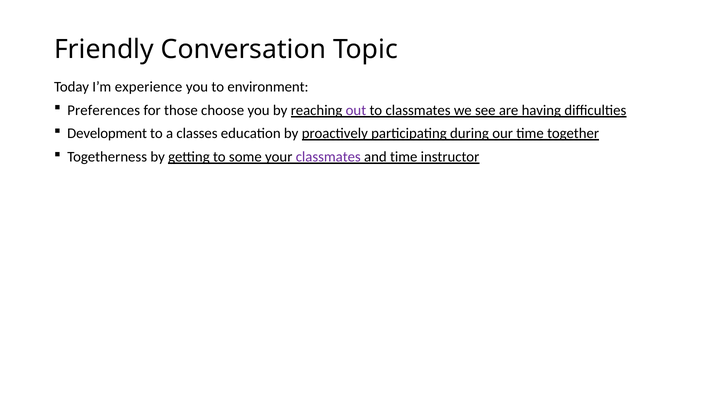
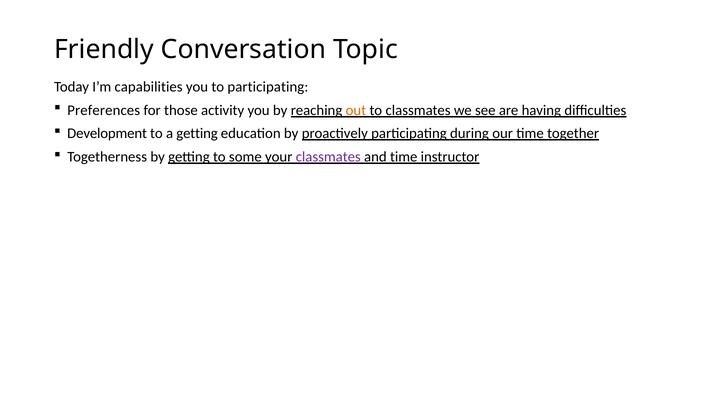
experience: experience -> capabilities (149, 87)
to environment: environment -> participating (268, 87)
choose: choose -> activity (223, 110)
out colour: purple -> orange (356, 110)
a classes: classes -> getting (197, 134)
